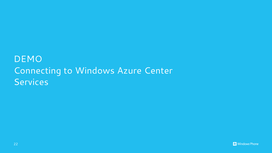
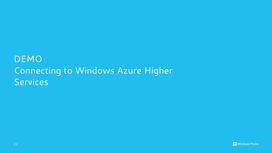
Center: Center -> Higher (158, 71)
